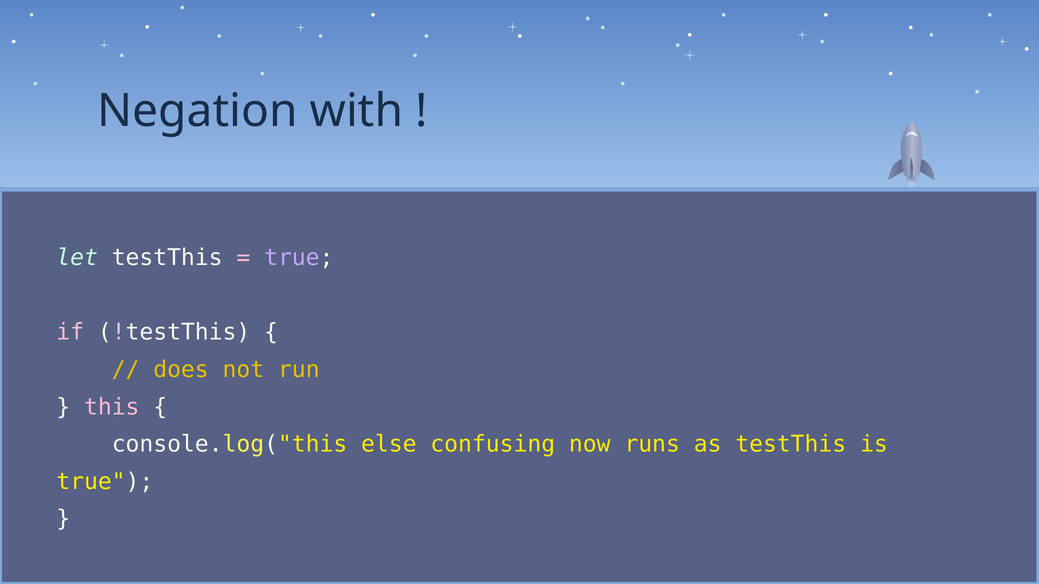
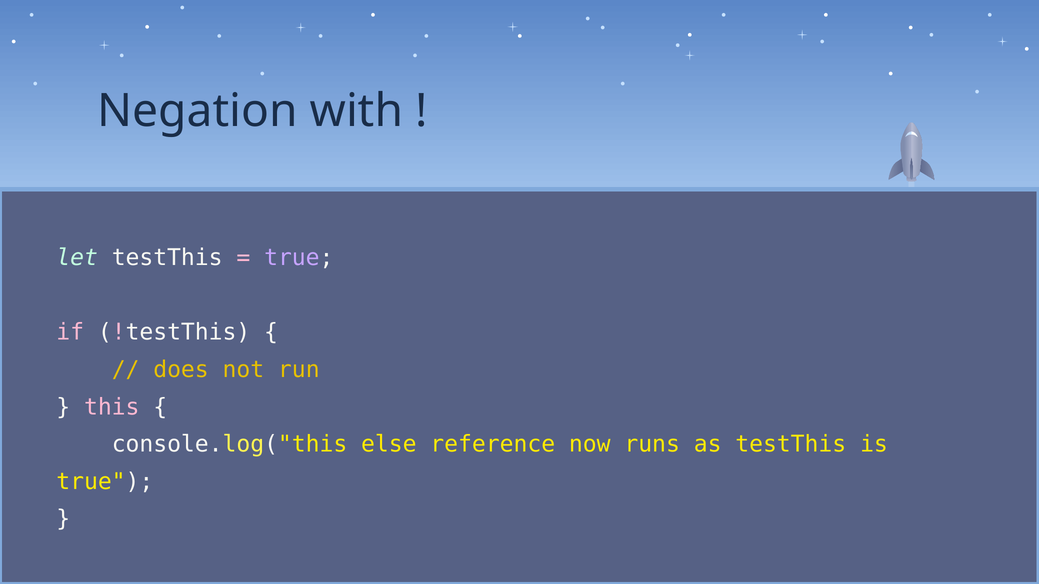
confusing: confusing -> reference (493, 445)
